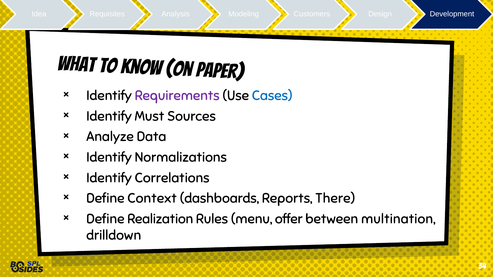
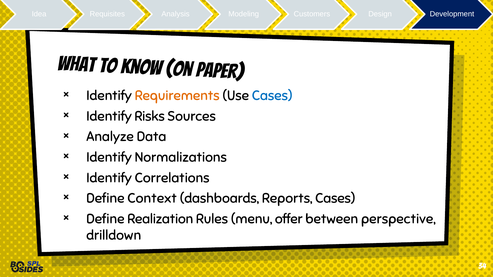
Requirements colour: purple -> orange (177, 96)
Must: Must -> Risks (150, 116)
Reports There: There -> Cases (335, 199)
multination: multination -> perspective (398, 219)
